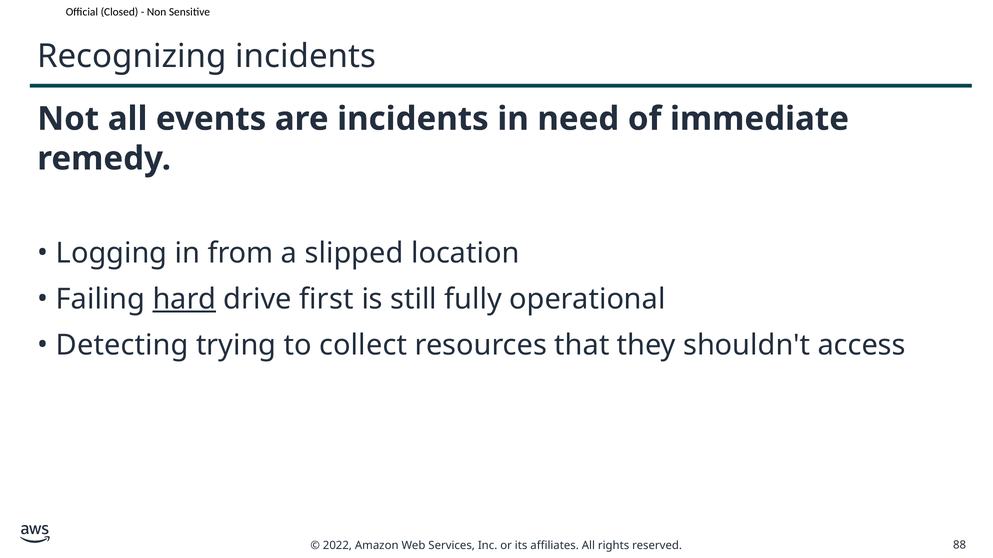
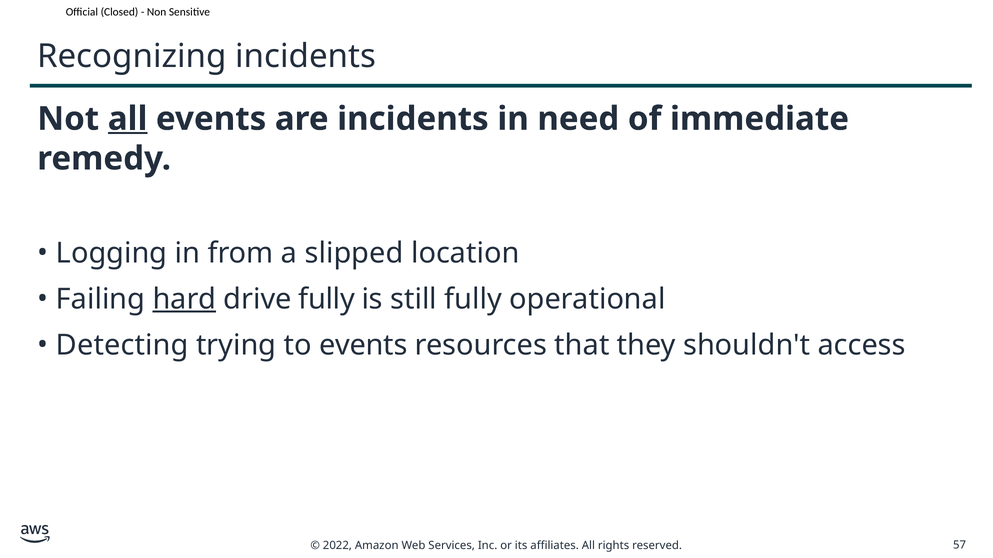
all underline: none -> present (128, 119)
drive first: first -> fully (327, 299)
to collect: collect -> events (363, 346)
88: 88 -> 57 (960, 546)
